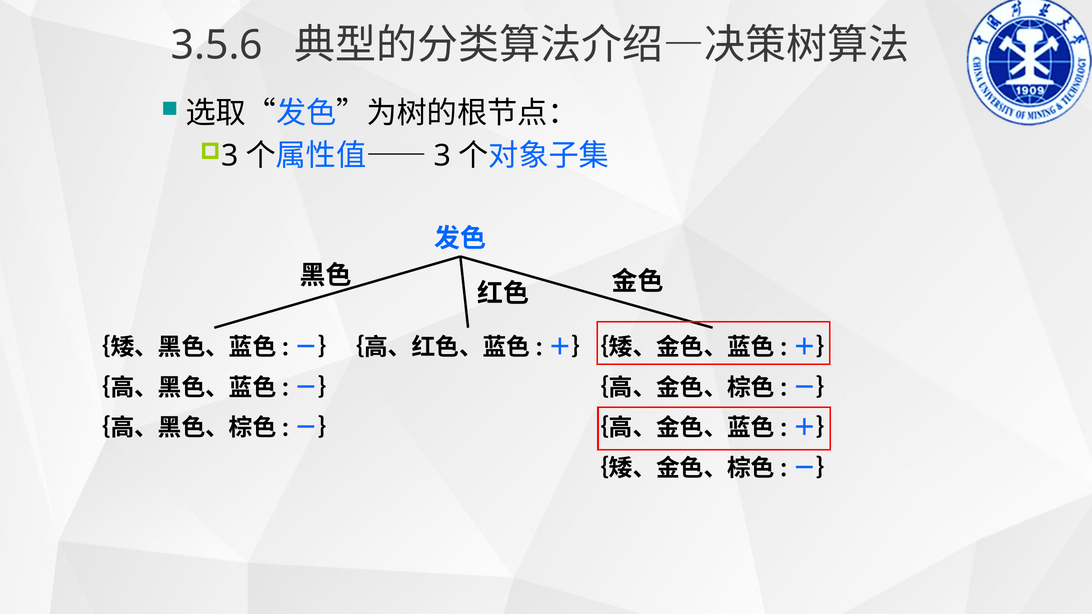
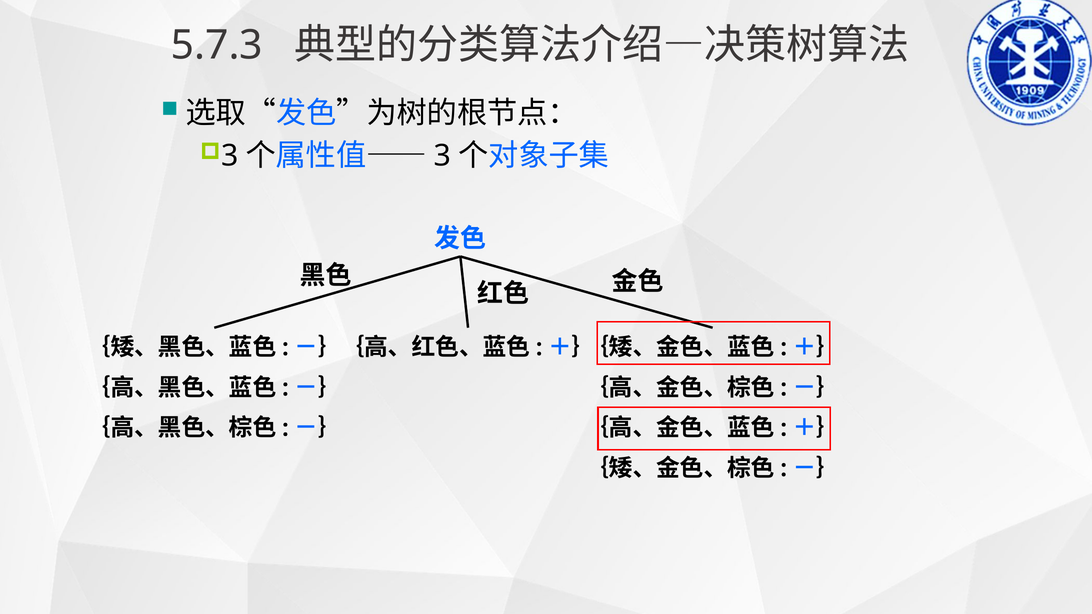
3.5.6: 3.5.6 -> 5.7.3 (217, 45)
